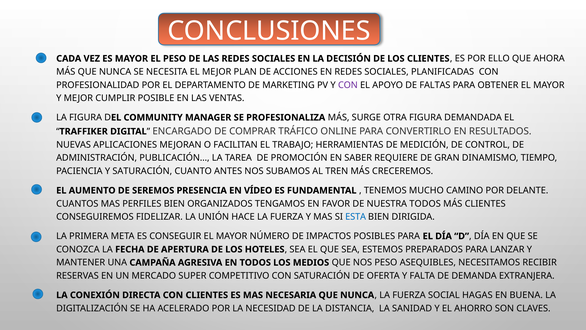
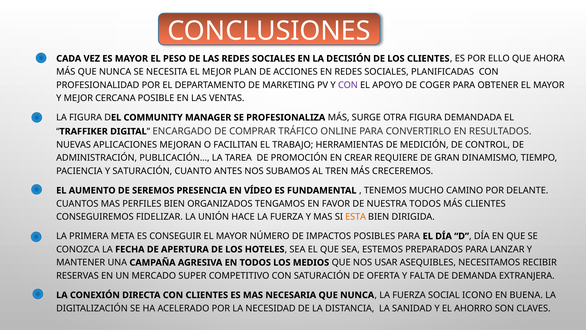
FALTAS: FALTAS -> COGER (435, 85)
CUMPLIR: CUMPLIR -> CERCANA (115, 98)
SABER: SABER -> CREAR (358, 158)
ESTA colour: blue -> orange (356, 217)
NOS PESO: PESO -> USAR (386, 262)
HAGAS: HAGAS -> ICONO (477, 295)
